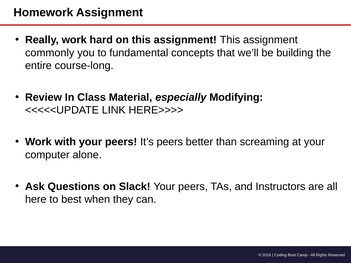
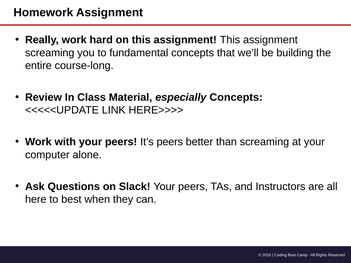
commonly: commonly -> screaming (50, 53)
especially Modifying: Modifying -> Concepts (236, 97)
